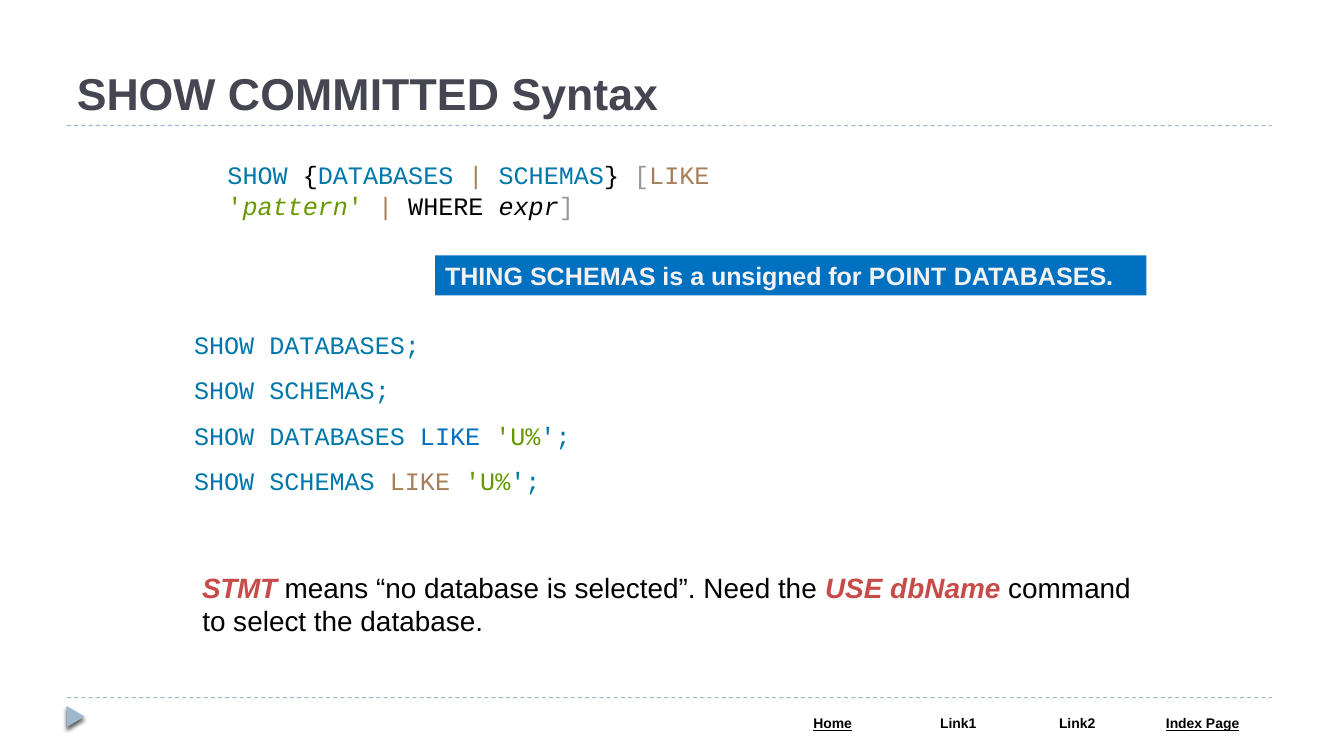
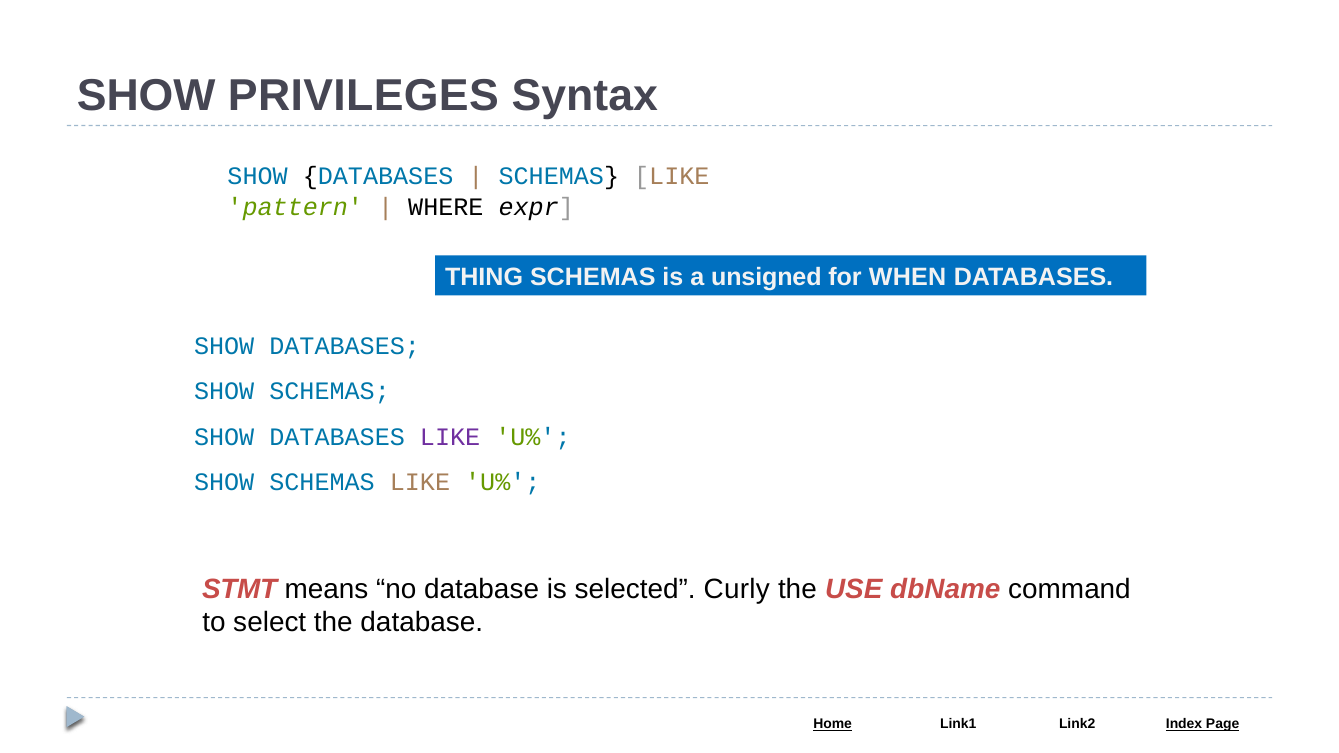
COMMITTED: COMMITTED -> PRIVILEGES (363, 96)
POINT: POINT -> WHEN (908, 277)
LIKE colour: blue -> purple (450, 437)
Need: Need -> Curly (737, 589)
